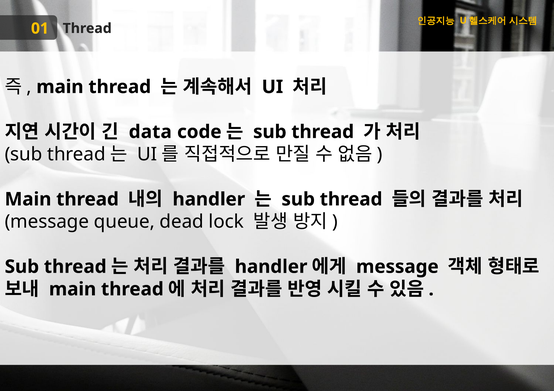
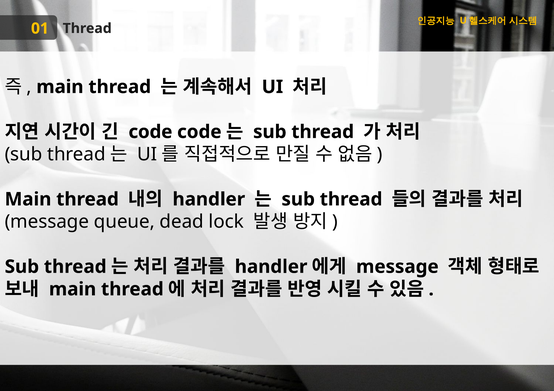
data: data -> code (150, 132)
